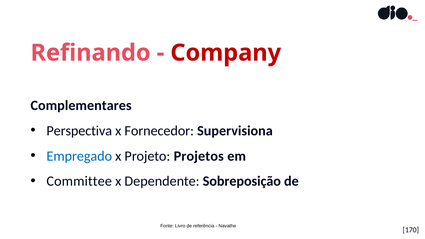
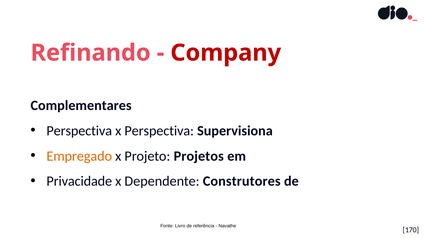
x Fornecedor: Fornecedor -> Perspectiva (159, 131)
Empregado colour: blue -> orange (79, 156)
Committee: Committee -> Privacidade (79, 181)
Sobreposição: Sobreposição -> Construtores (242, 181)
